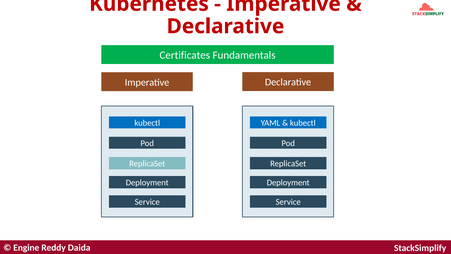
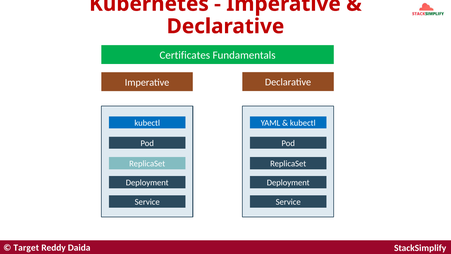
Engine: Engine -> Target (26, 248)
